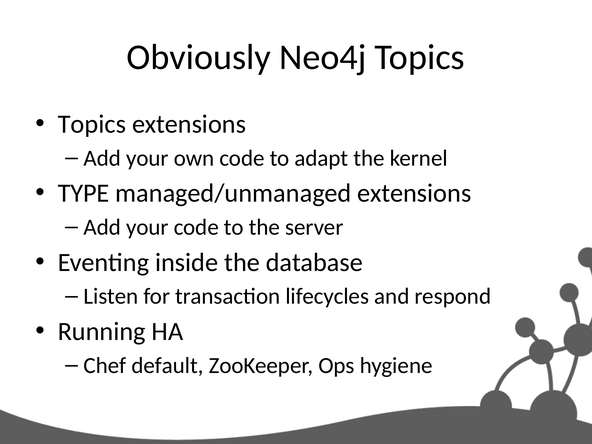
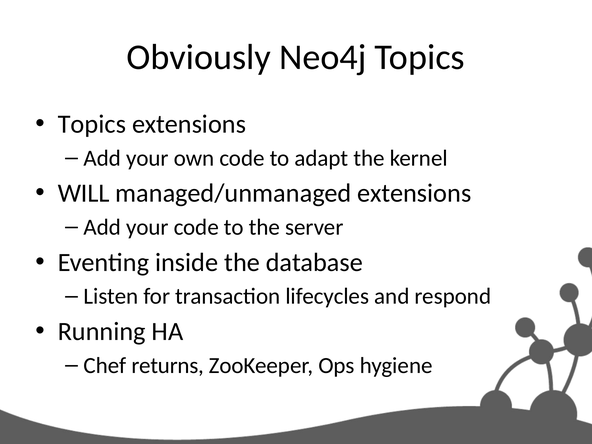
TYPE: TYPE -> WILL (84, 193)
default: default -> returns (168, 366)
